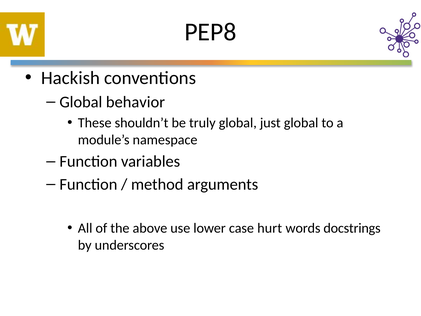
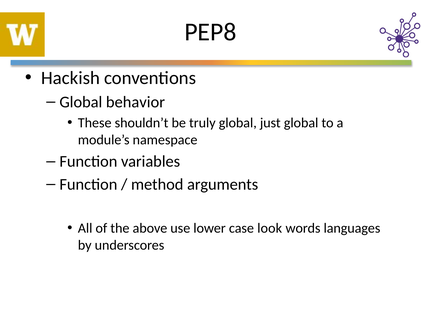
hurt: hurt -> look (270, 228)
docstrings: docstrings -> languages (352, 228)
